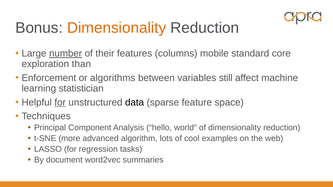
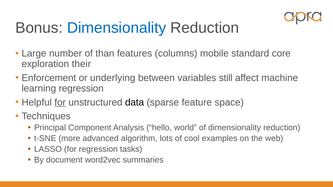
Dimensionality colour: orange -> blue (117, 28)
number underline: present -> none (66, 54)
their: their -> than (105, 54)
than: than -> their (81, 64)
algorithms: algorithms -> underlying (113, 78)
learning statistician: statistician -> regression (81, 89)
